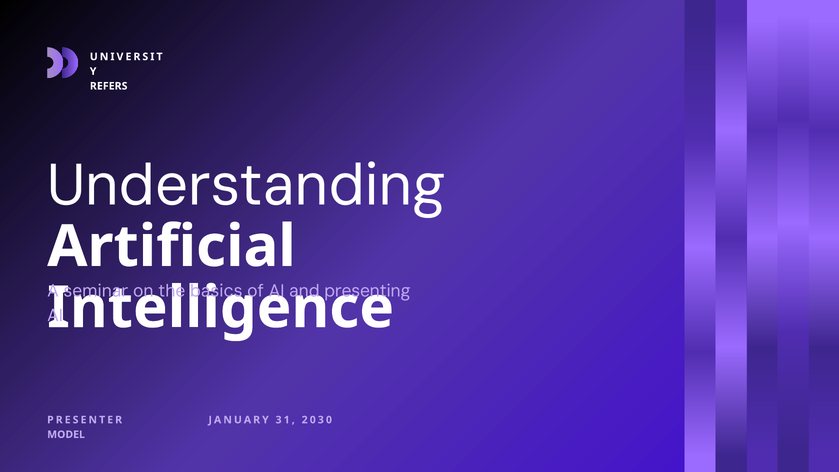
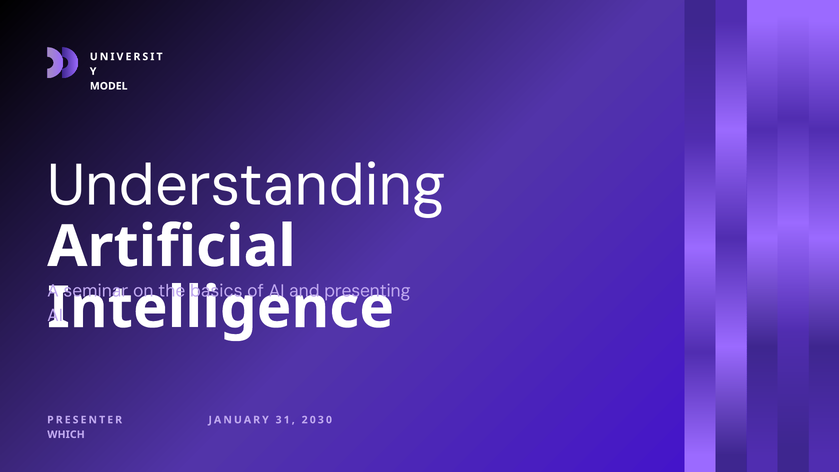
REFERS: REFERS -> MODEL (109, 86)
MODEL: MODEL -> WHICH (66, 434)
